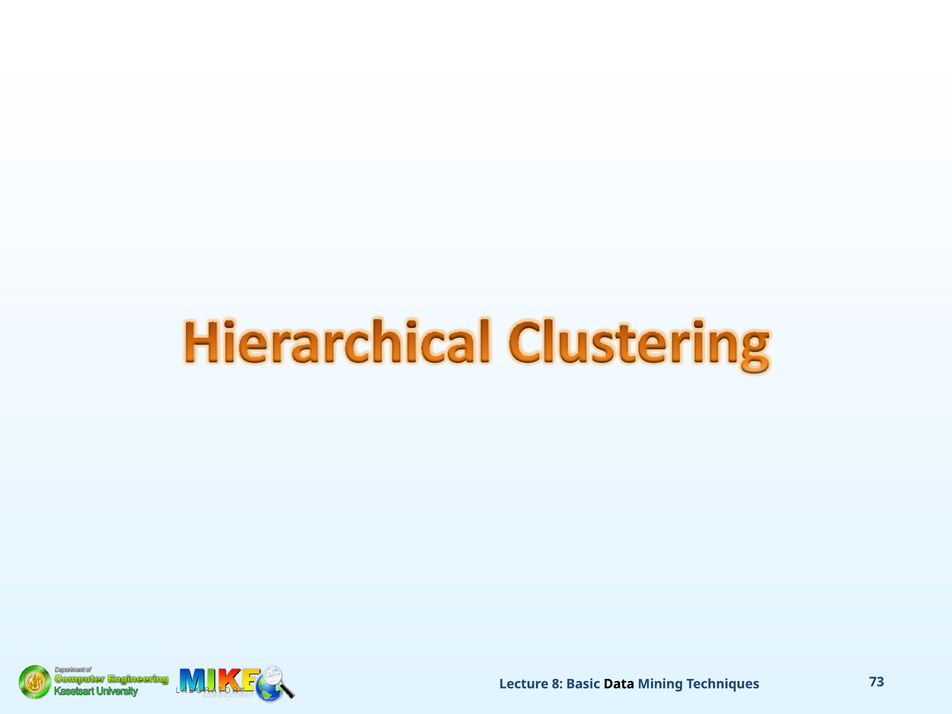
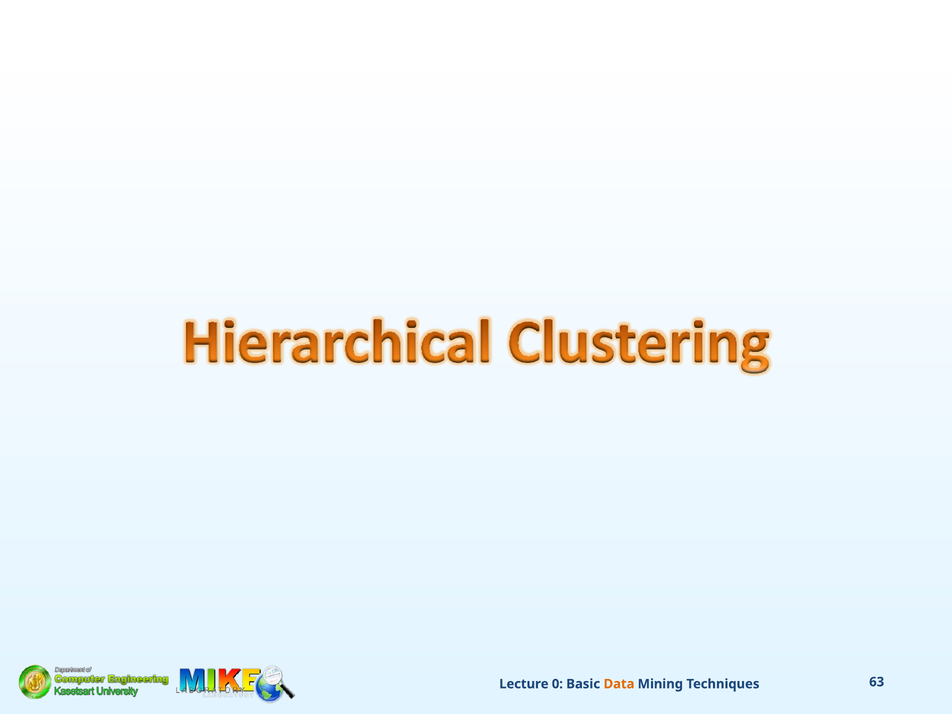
8: 8 -> 0 (557, 684)
Data colour: black -> orange (619, 684)
73: 73 -> 63 (877, 682)
